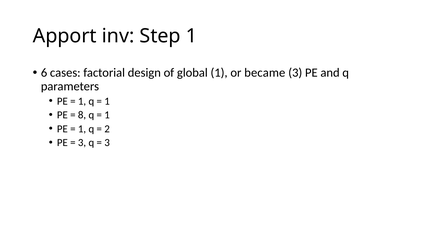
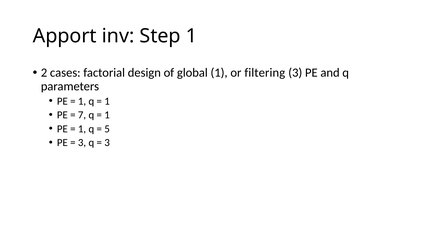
6: 6 -> 2 (44, 73)
became: became -> filtering (265, 73)
8: 8 -> 7 (82, 115)
2: 2 -> 5 (107, 129)
